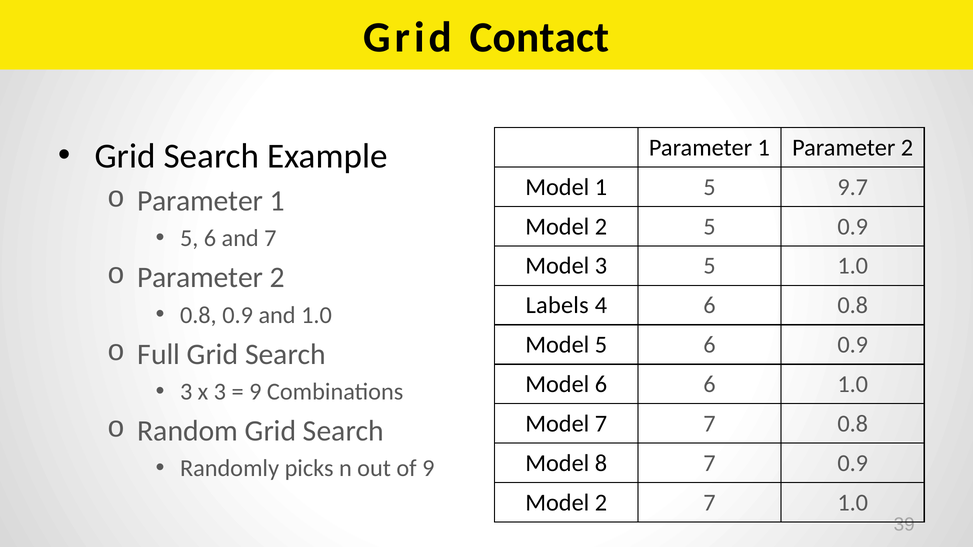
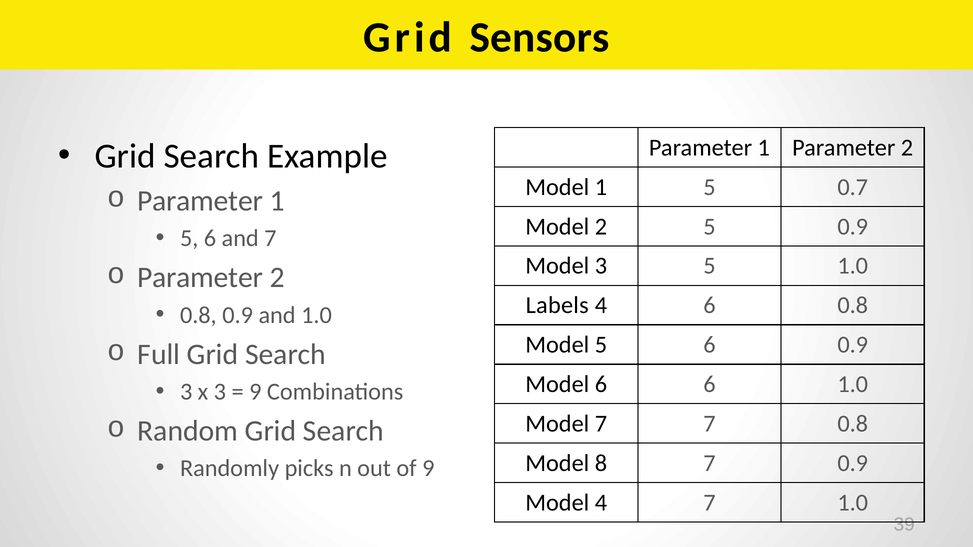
Contact: Contact -> Sensors (540, 37)
9.7: 9.7 -> 0.7 (853, 187)
2: 2 -> 4 (601, 503)
